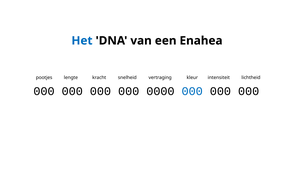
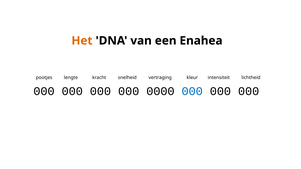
Het colour: blue -> orange (82, 41)
